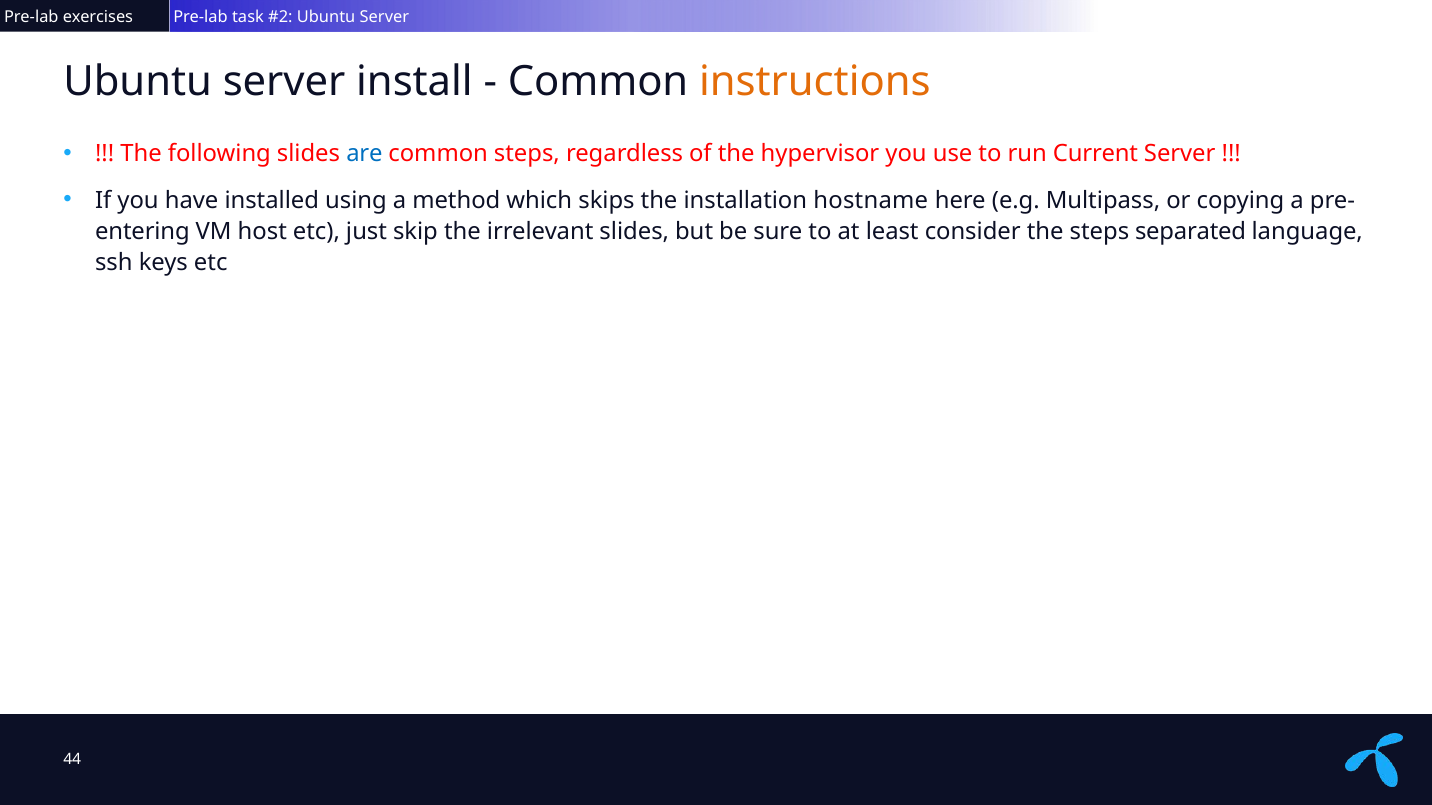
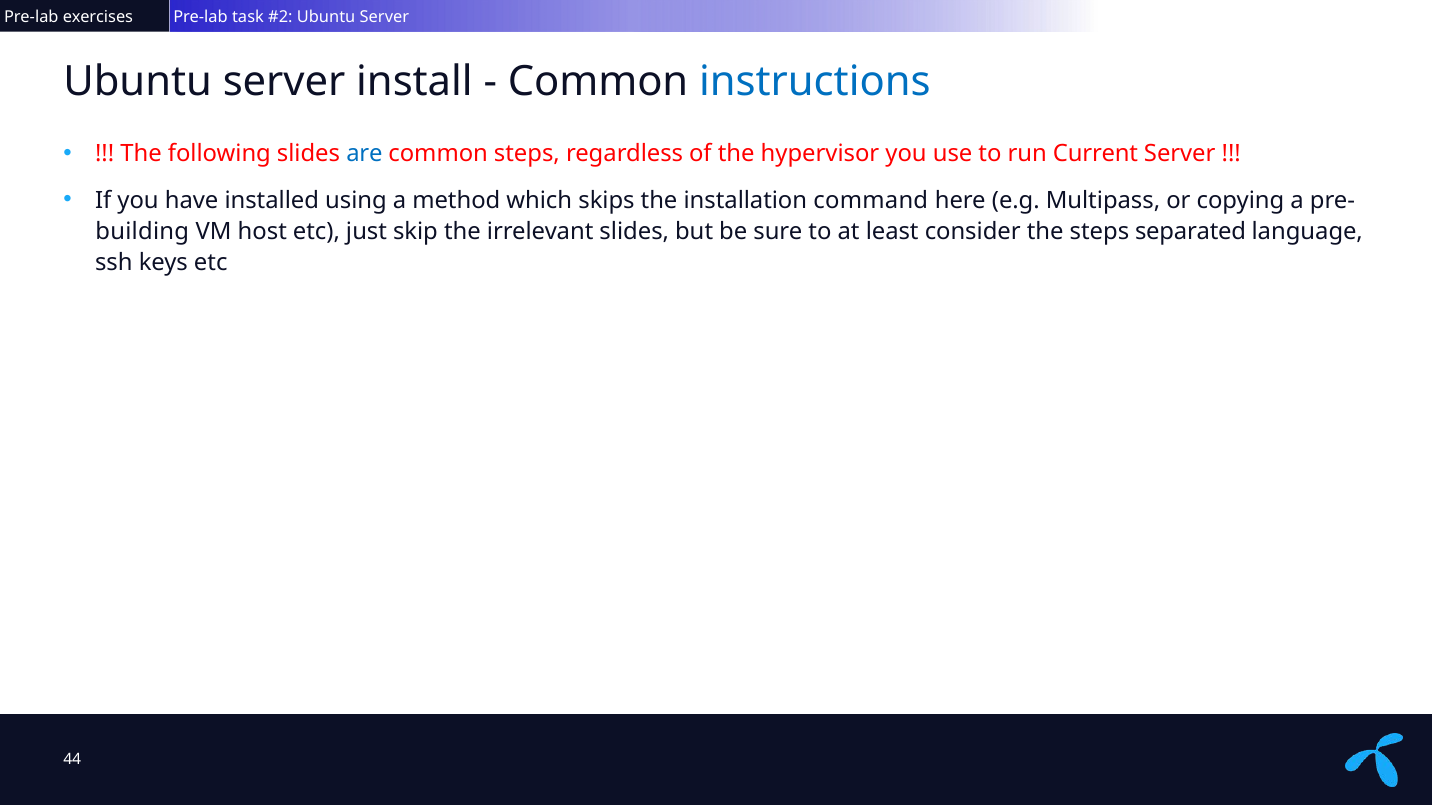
instructions colour: orange -> blue (815, 82)
hostname: hostname -> command (871, 200)
entering: entering -> building (142, 232)
